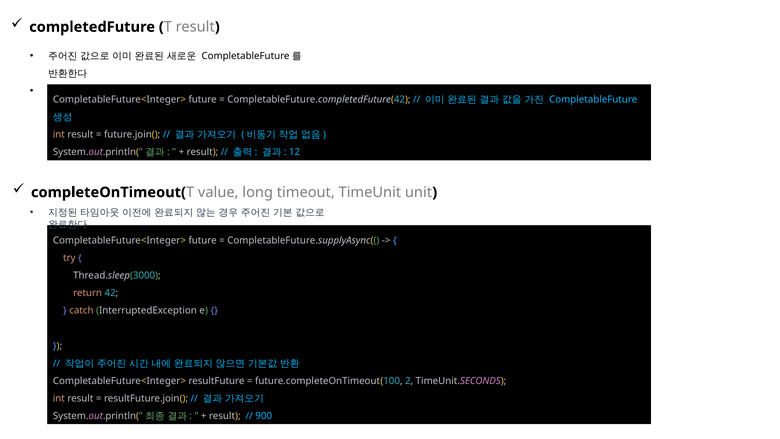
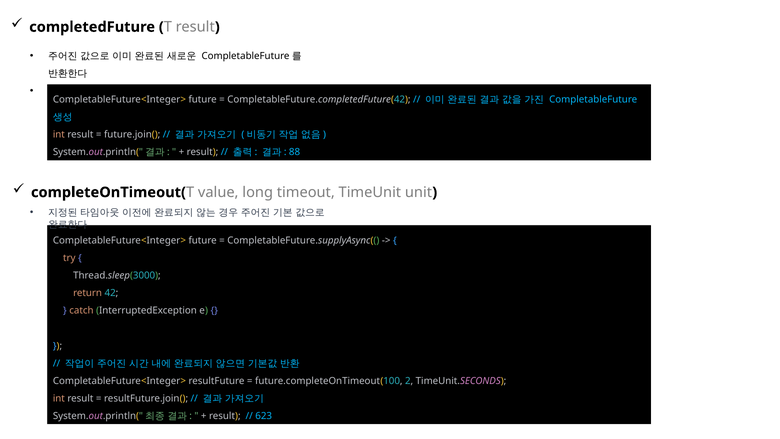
12: 12 -> 88 (295, 152)
900: 900 -> 623 (264, 416)
